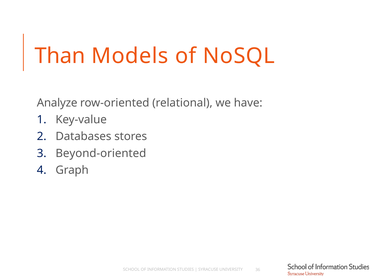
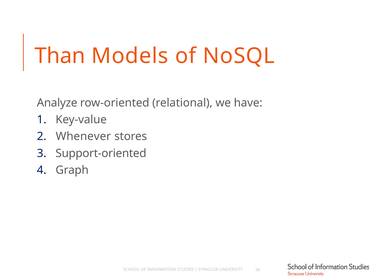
Databases: Databases -> Whenever (83, 136)
Beyond-oriented: Beyond-oriented -> Support-oriented (101, 153)
